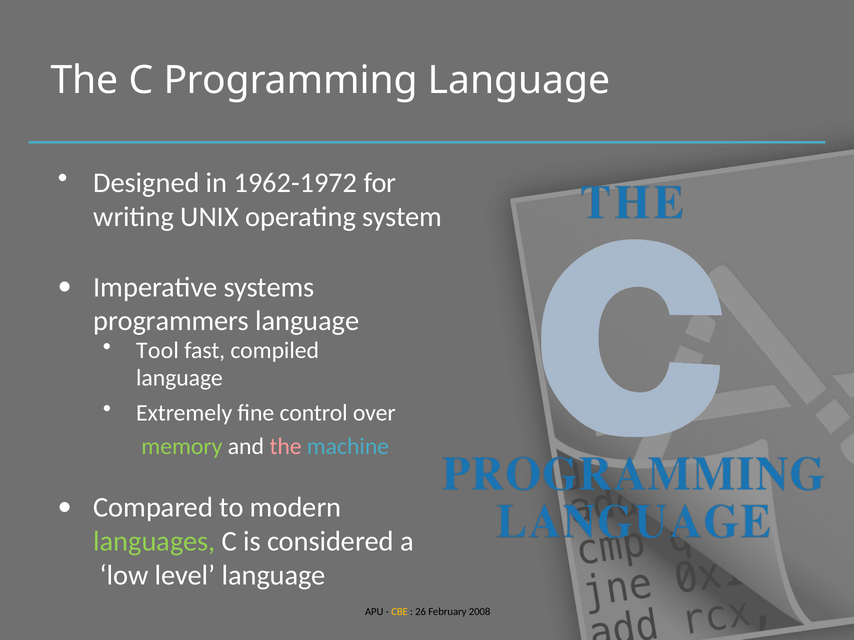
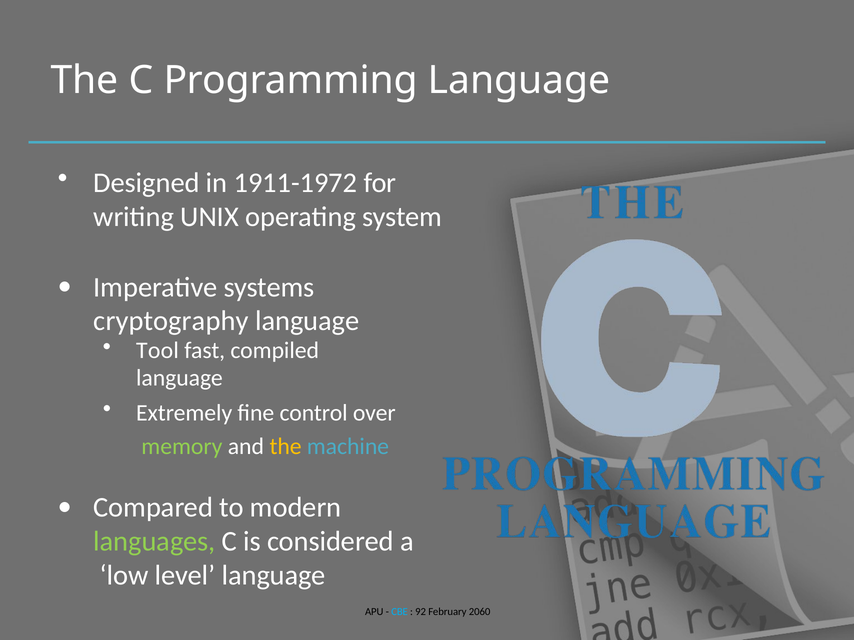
1962-1972: 1962-1972 -> 1911-1972 (295, 183)
programmers: programmers -> cryptography (171, 321)
the colour: pink -> yellow (286, 447)
CBE colour: yellow -> light blue (400, 612)
26: 26 -> 92 (421, 612)
2008: 2008 -> 2060 (480, 612)
